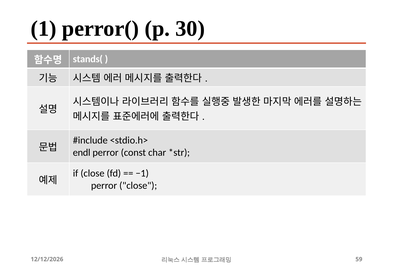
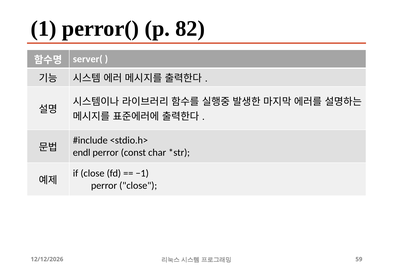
30: 30 -> 82 (190, 29)
stands(: stands( -> server( (88, 59)
